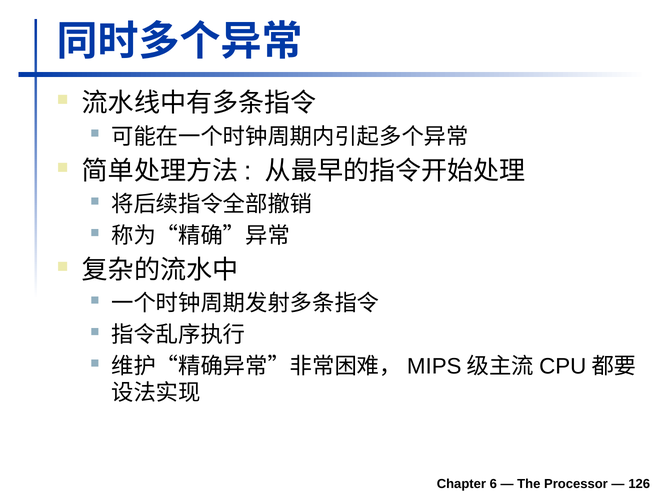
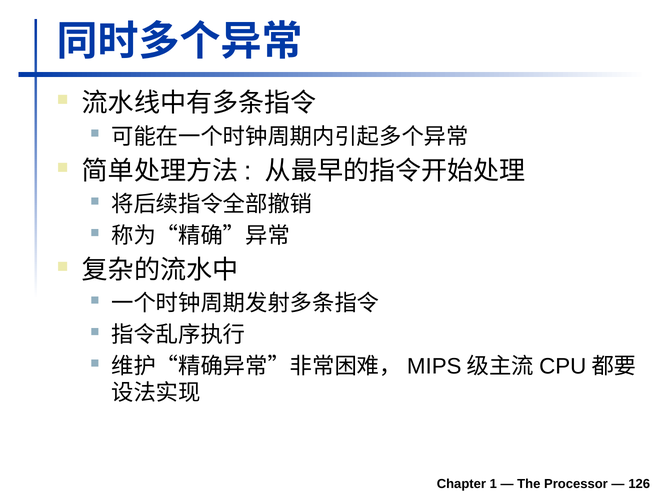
6: 6 -> 1 (493, 484)
